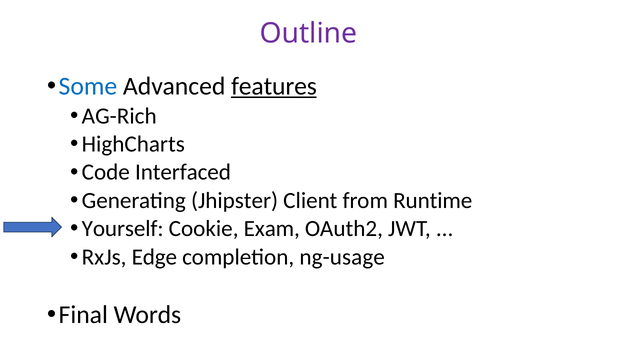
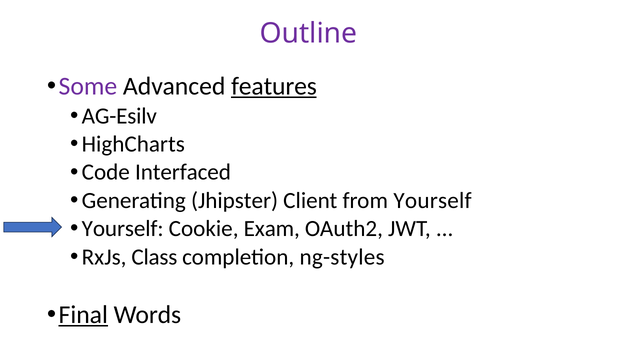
Some colour: blue -> purple (88, 86)
AG-Rich: AG-Rich -> AG-Esilv (119, 116)
from Runtime: Runtime -> Yourself (433, 201)
Edge: Edge -> Class (154, 257)
ng-usage: ng-usage -> ng-styles (342, 257)
Final underline: none -> present (83, 315)
